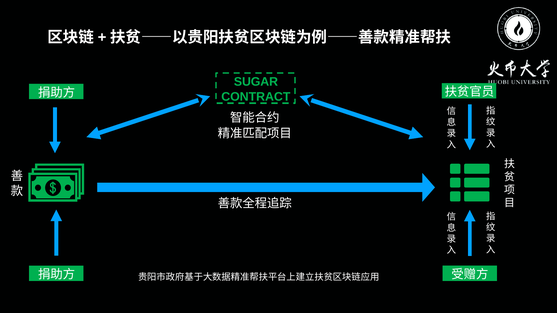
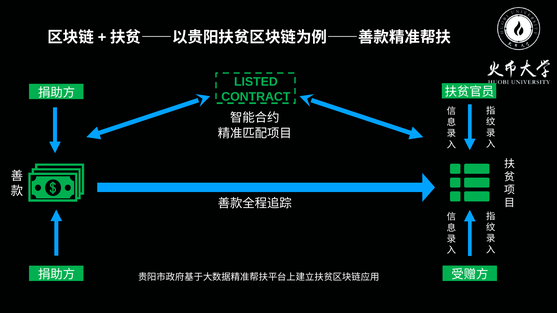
SUGAR: SUGAR -> LISTED (256, 82)
